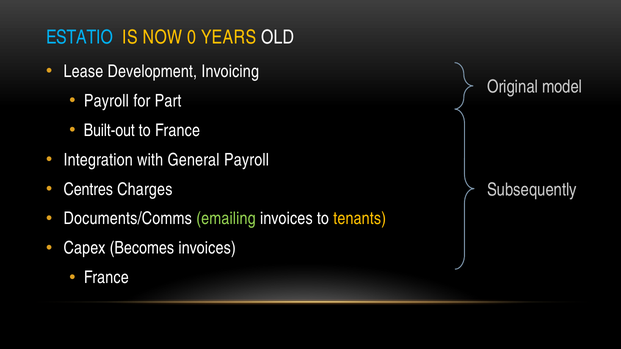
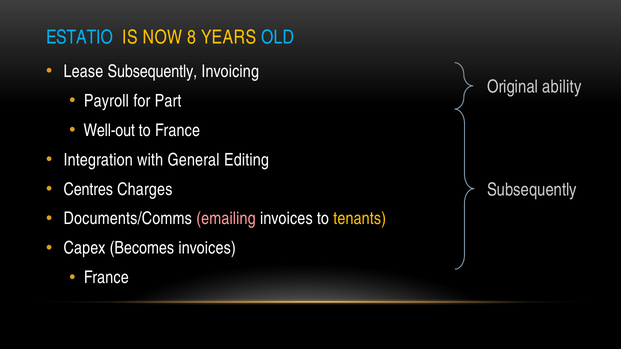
0: 0 -> 8 (192, 37)
OLD colour: white -> light blue (278, 37)
Lease Development: Development -> Subsequently (152, 71)
model: model -> ability (562, 87)
Built-out: Built-out -> Well-out (109, 130)
General Payroll: Payroll -> Editing (247, 160)
emailing colour: light green -> pink (226, 219)
